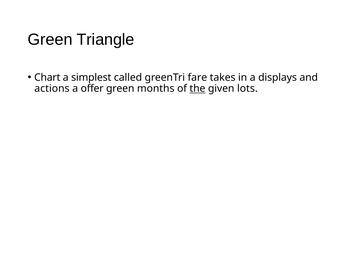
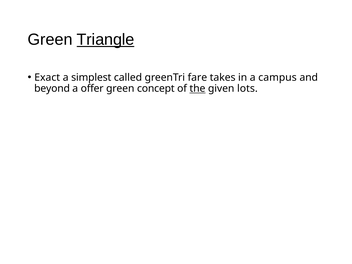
Triangle underline: none -> present (106, 39)
Chart: Chart -> Exact (47, 78)
displays: displays -> campus (277, 78)
actions: actions -> beyond (52, 89)
months: months -> concept (156, 89)
